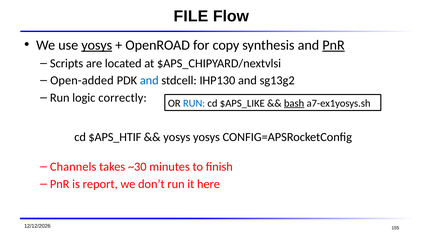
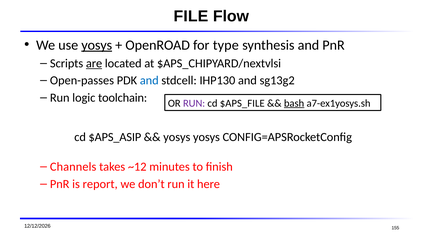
copy: copy -> type (226, 45)
PnR underline: present -> none (334, 45)
are underline: none -> present (94, 63)
Open-added: Open-added -> Open-passes (82, 80)
correctly: correctly -> toolchain (123, 98)
RUN colour: blue -> purple (194, 103)
$APS_LIKE: $APS_LIKE -> $APS_FILE (242, 103)
$APS_HTIF: $APS_HTIF -> $APS_ASIP (115, 137)
~30: ~30 -> ~12 (137, 166)
